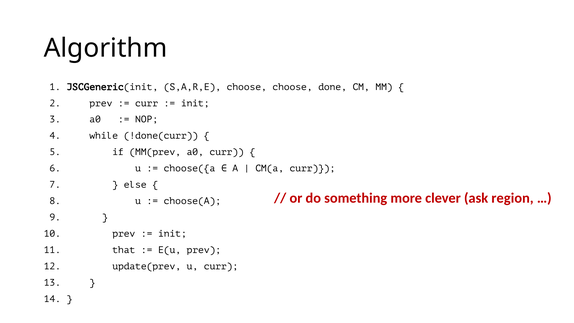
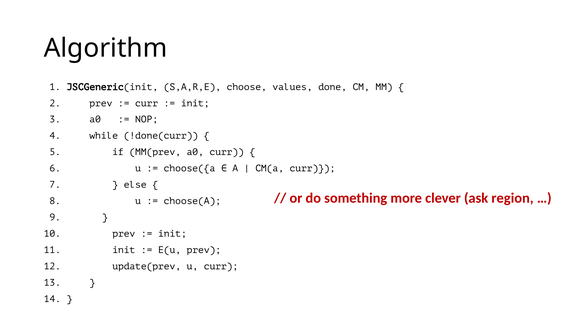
choose choose: choose -> values (293, 87)
11 that: that -> init (124, 250)
